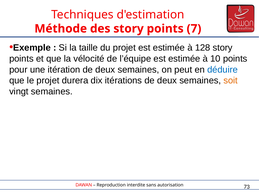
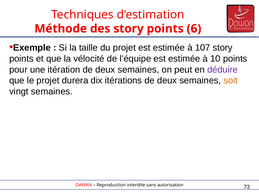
7: 7 -> 6 (194, 29)
128: 128 -> 107 (203, 48)
déduire colour: blue -> purple (223, 70)
